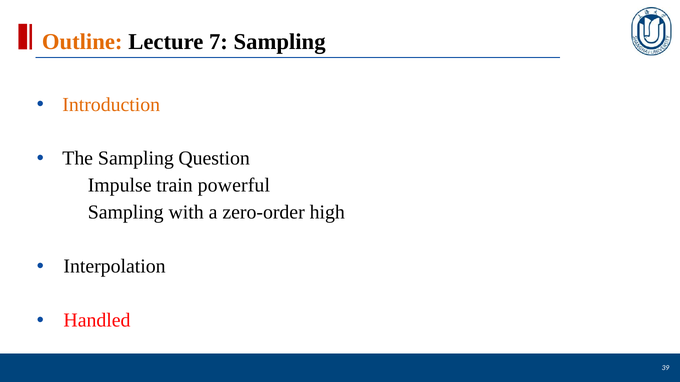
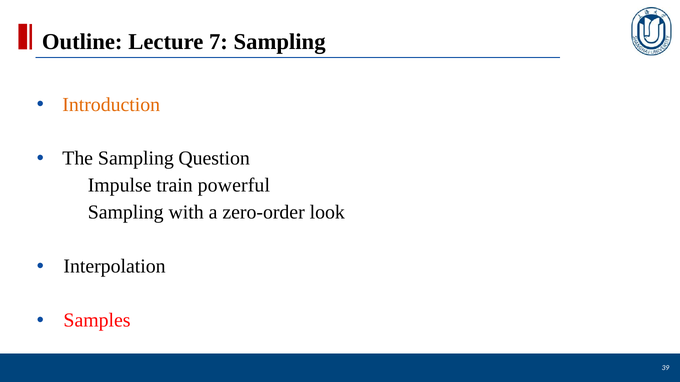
Outline colour: orange -> black (82, 42)
high: high -> look (327, 213)
Handled: Handled -> Samples (97, 321)
